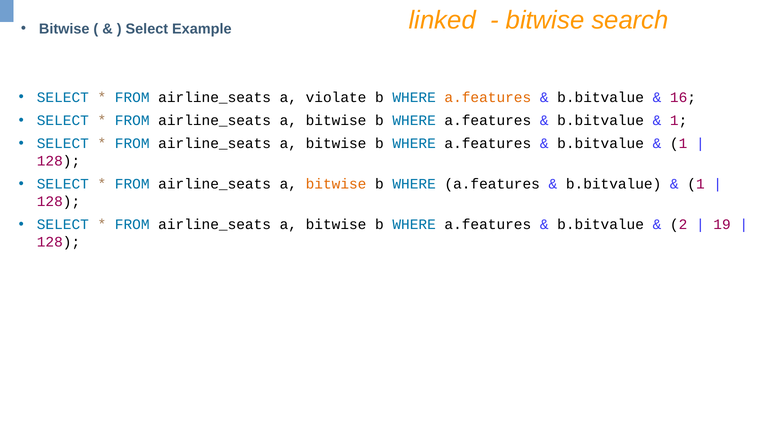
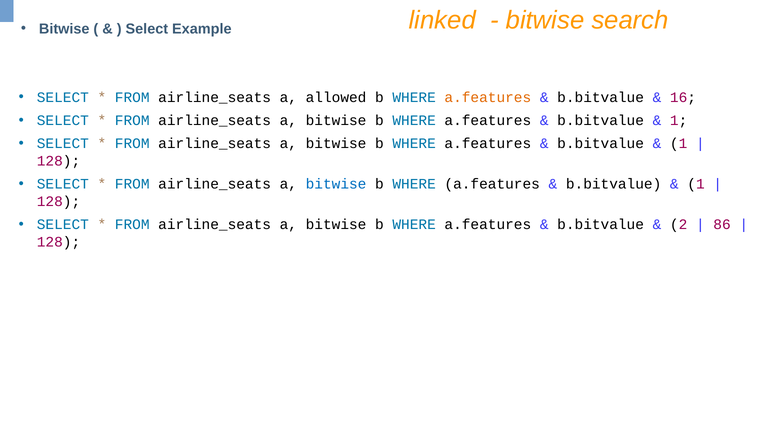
violate: violate -> allowed (336, 97)
bitwise colour: orange -> blue (336, 184)
19: 19 -> 86 (722, 225)
